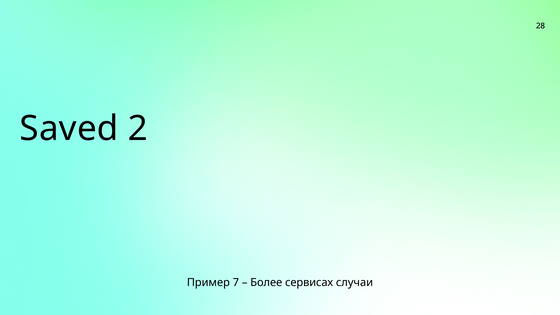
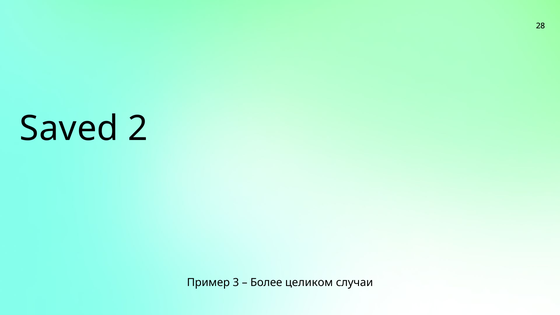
7: 7 -> 3 (236, 282)
сервисах: сервисах -> целиком (309, 282)
